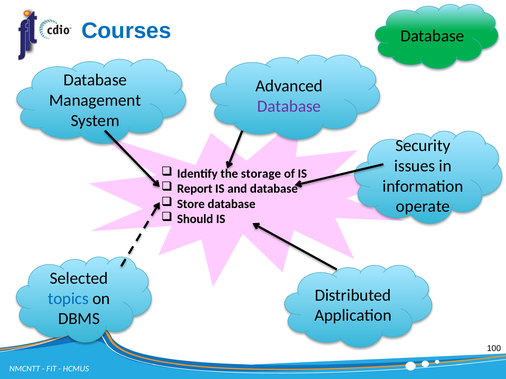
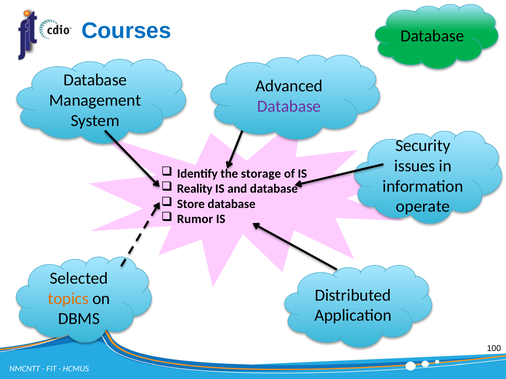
Report: Report -> Reality (195, 189)
Should: Should -> Rumor (195, 219)
topics colour: blue -> orange (68, 299)
